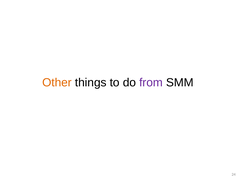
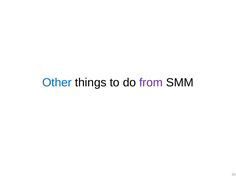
Other colour: orange -> blue (57, 82)
